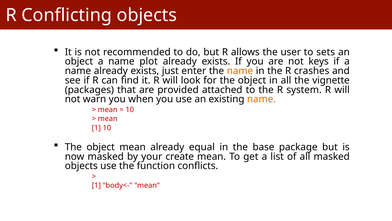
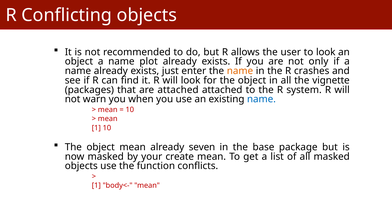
to sets: sets -> look (326, 52)
keys: keys -> only (319, 61)
are provided: provided -> attached (178, 90)
name colour: orange -> blue (261, 99)
equal: equal -> seven (202, 147)
